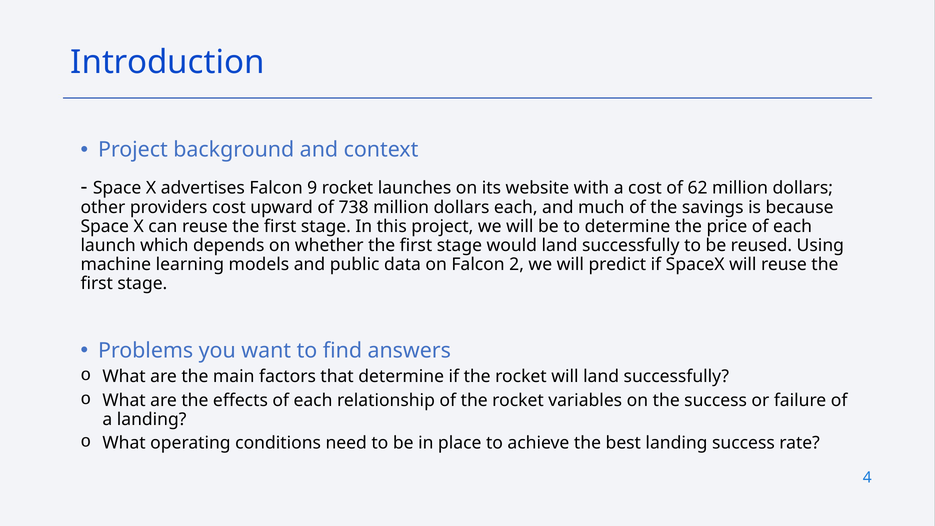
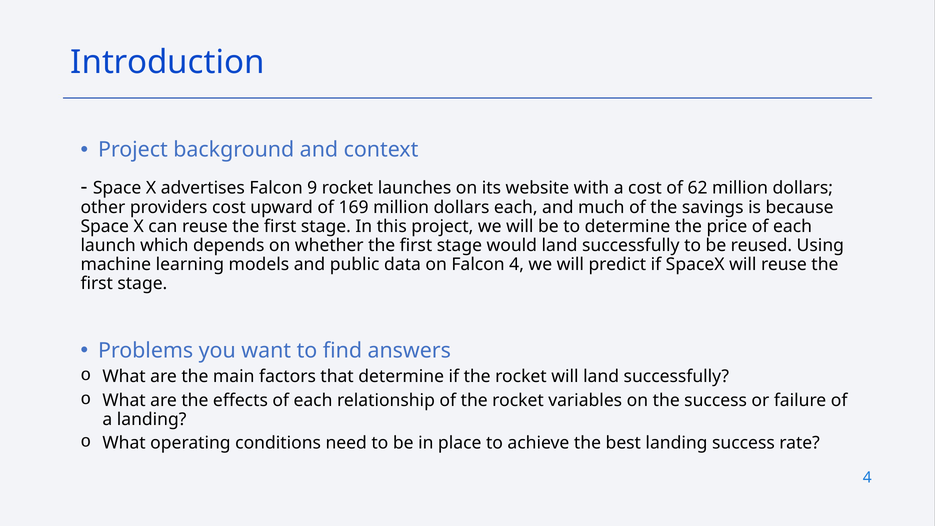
738: 738 -> 169 (354, 208)
Falcon 2: 2 -> 4 (517, 264)
